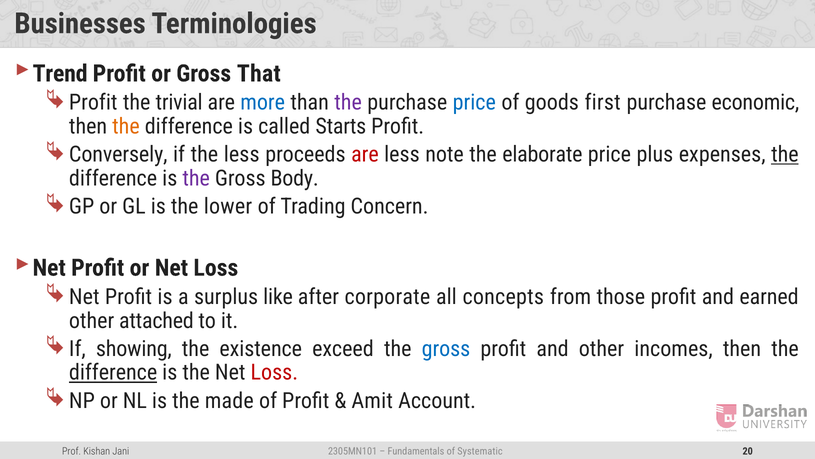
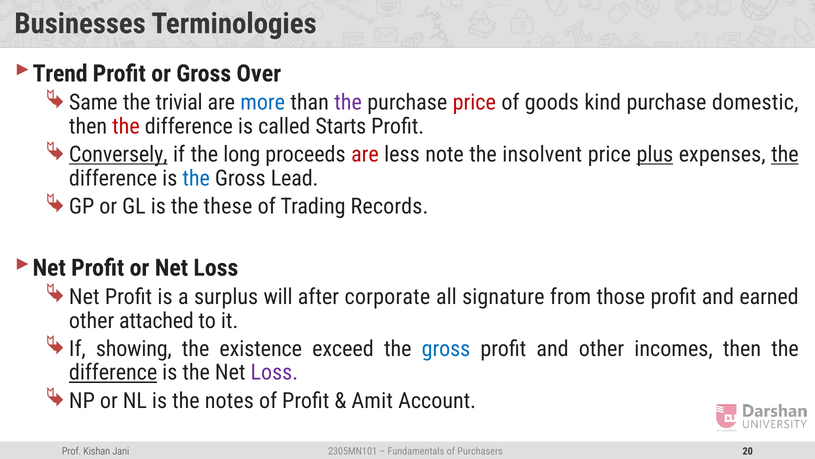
That: That -> Over (259, 73)
Profit: Profit -> Same (93, 102)
price colour: blue -> red (474, 102)
first: first -> kind (603, 102)
economic: economic -> domestic (755, 102)
the colour: orange -> red (126, 126)
Conversely underline: none -> present (118, 154)
the less: less -> long (242, 154)
elaborate: elaborate -> insolvent (542, 154)
plus underline: none -> present (655, 154)
the colour: purple -> blue (196, 178)
Body: Body -> Lead (295, 178)
lower: lower -> these (228, 206)
Concern: Concern -> Records (389, 206)
like: like -> will (278, 297)
concepts: concepts -> signature (503, 297)
Loss colour: red -> purple (274, 372)
made: made -> notes (229, 400)
Systematic: Systematic -> Purchasers (480, 451)
